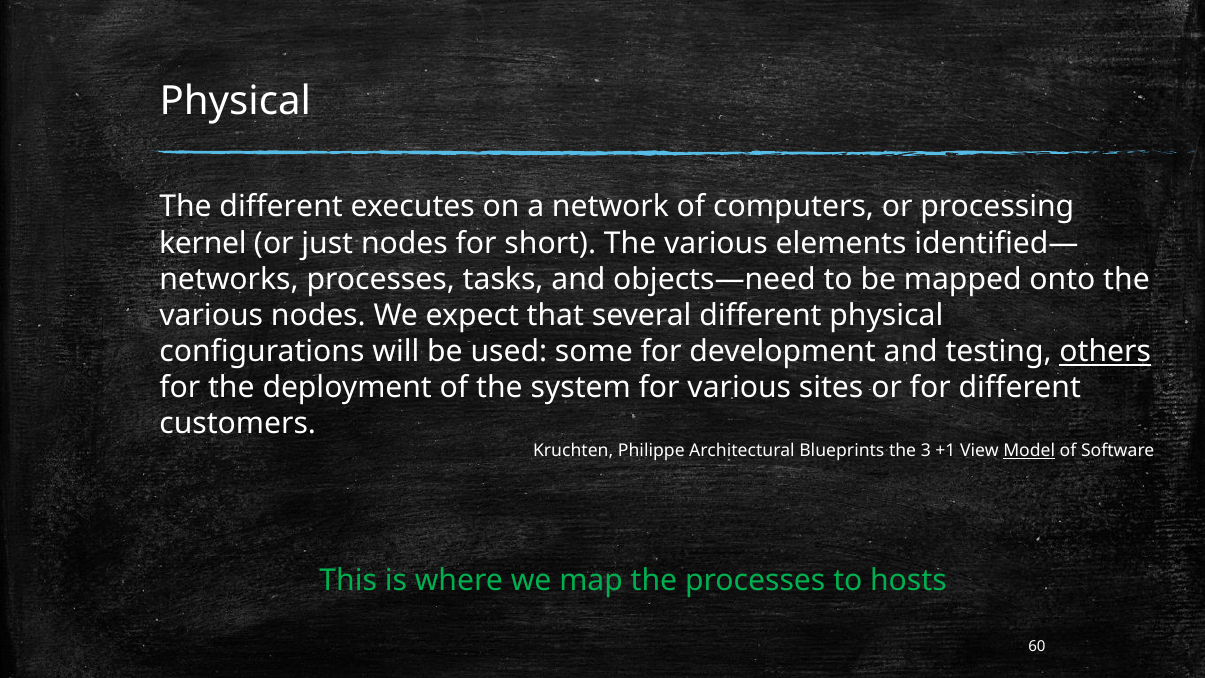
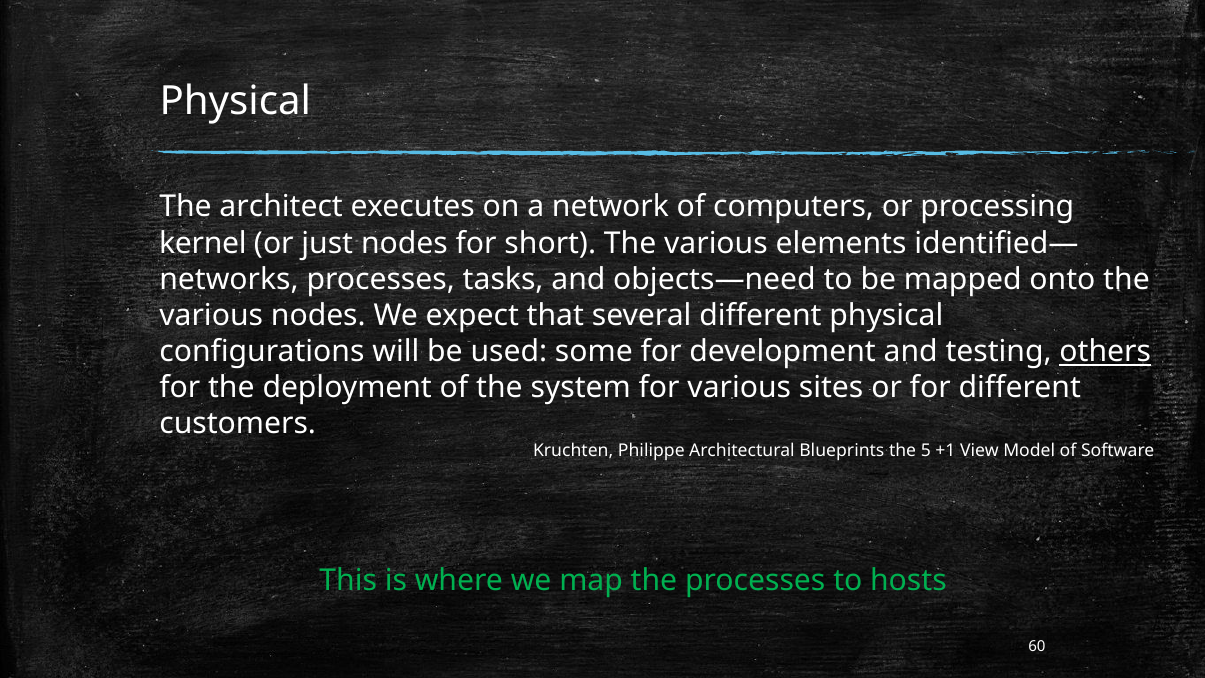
The different: different -> architect (281, 207)
3: 3 -> 5 (926, 451)
Model underline: present -> none (1029, 451)
